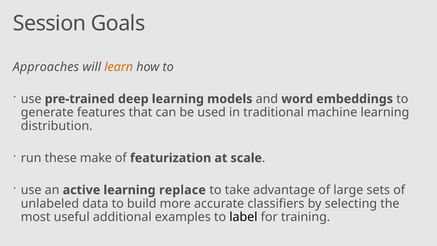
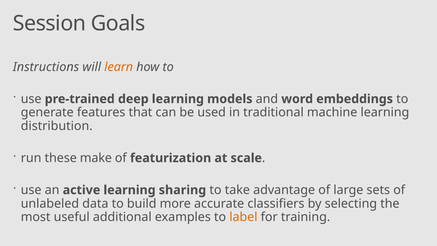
Approaches: Approaches -> Instructions (46, 67)
replace: replace -> sharing (182, 190)
label colour: black -> orange (243, 217)
